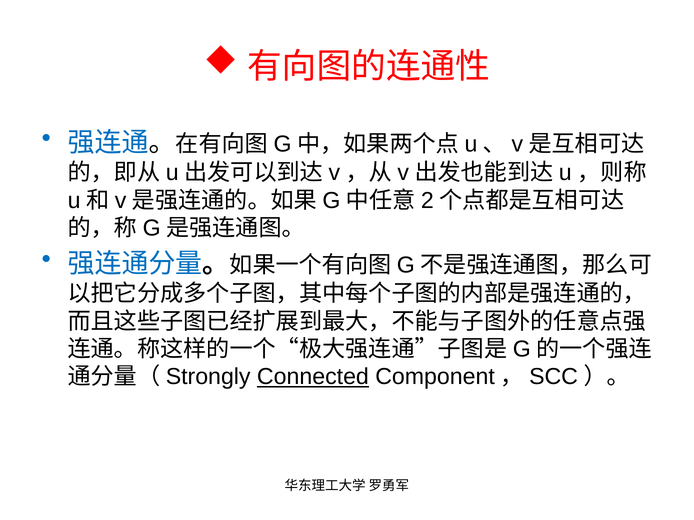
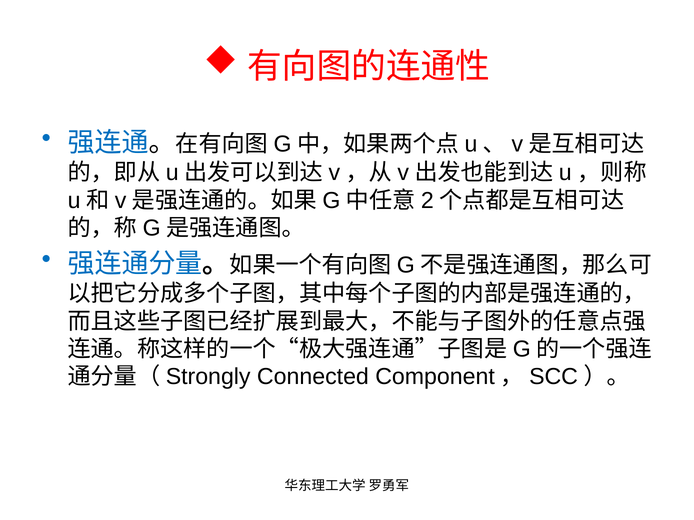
Connected underline: present -> none (313, 377)
